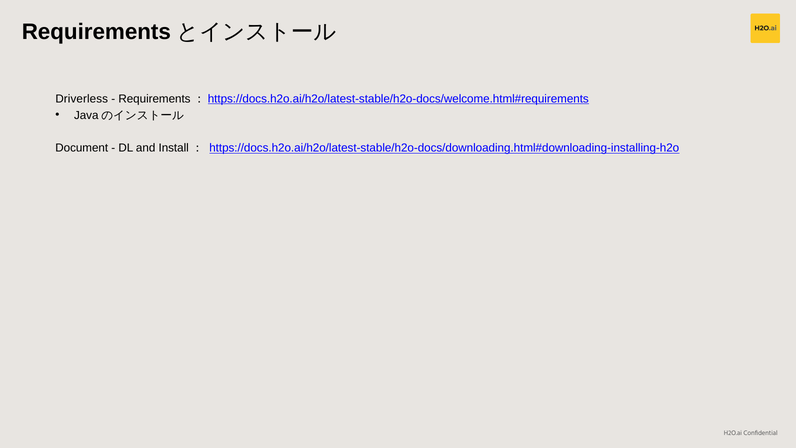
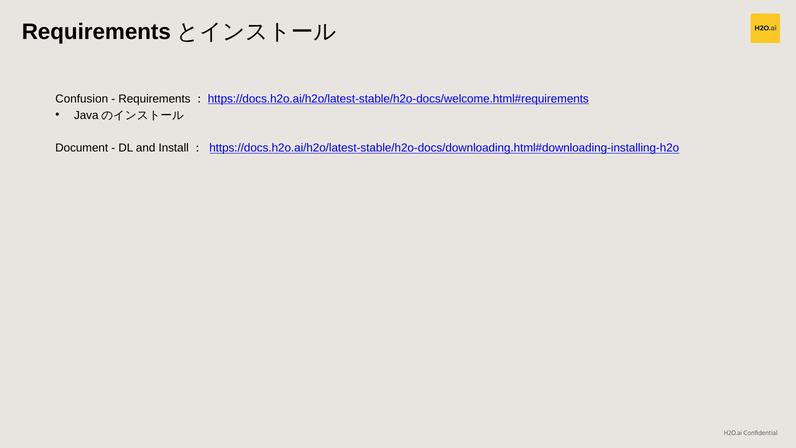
Driverless: Driverless -> Confusion (82, 99)
